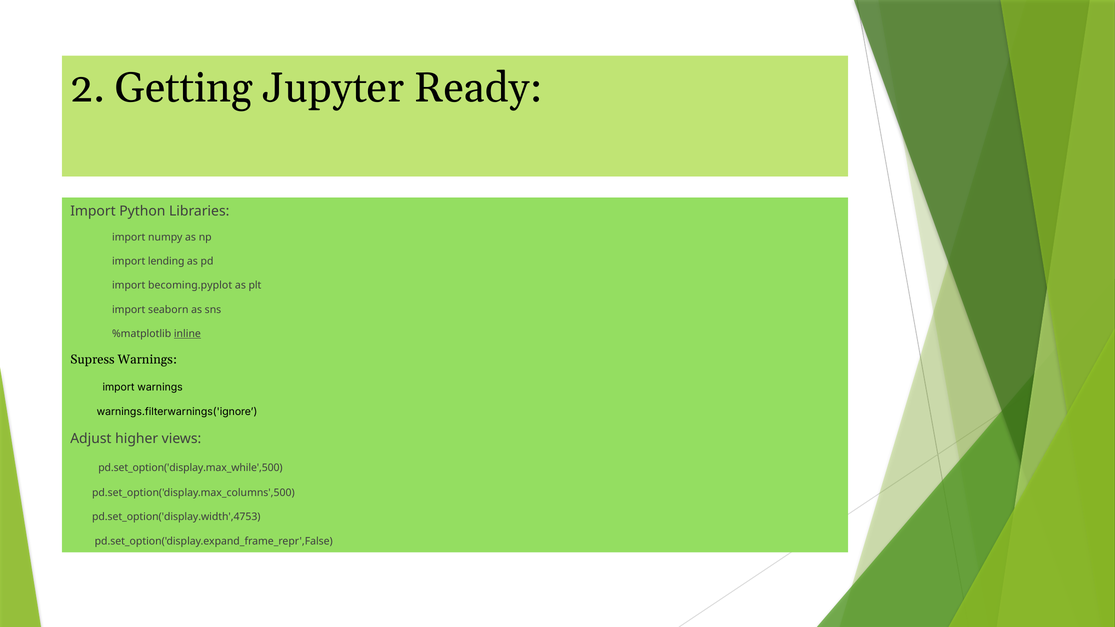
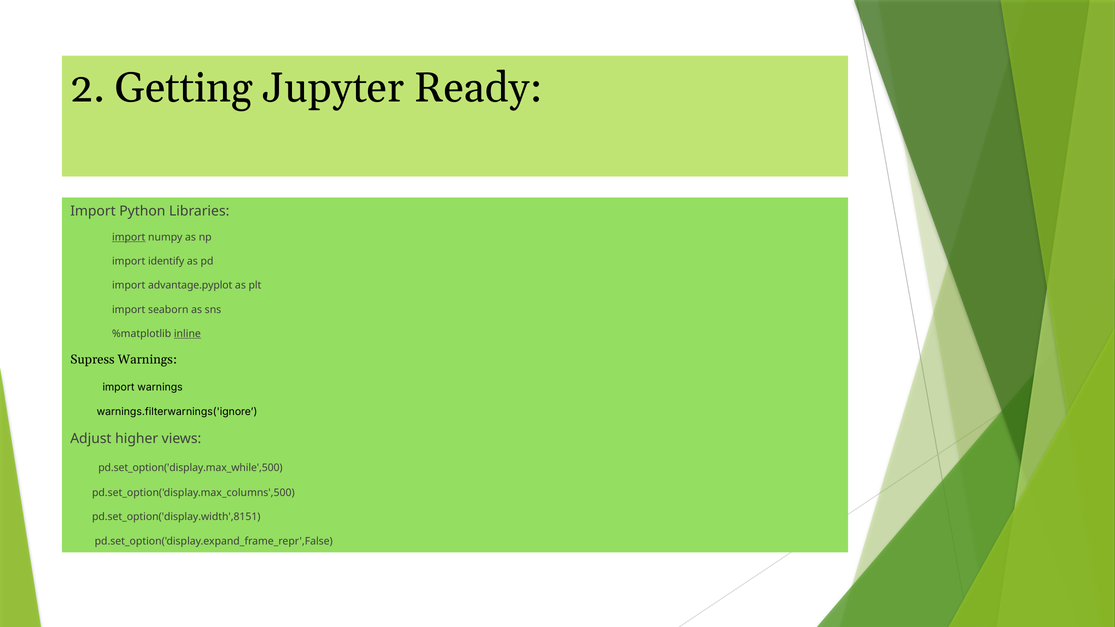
import underline: none -> present (129, 237)
lending: lending -> identify (166, 261)
becoming.pyplot: becoming.pyplot -> advantage.pyplot (190, 286)
pd.set_option('display.width',4753: pd.set_option('display.width',4753 -> pd.set_option('display.width',8151 (176, 517)
